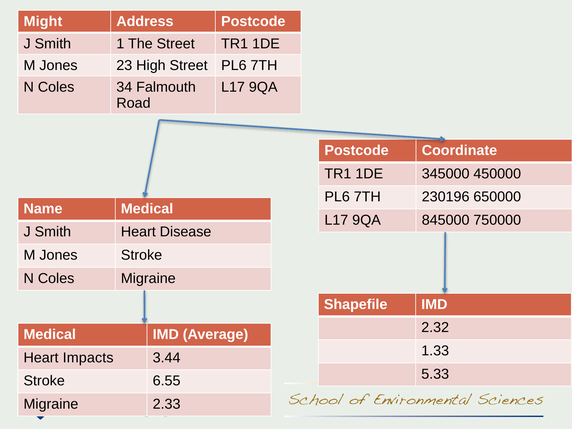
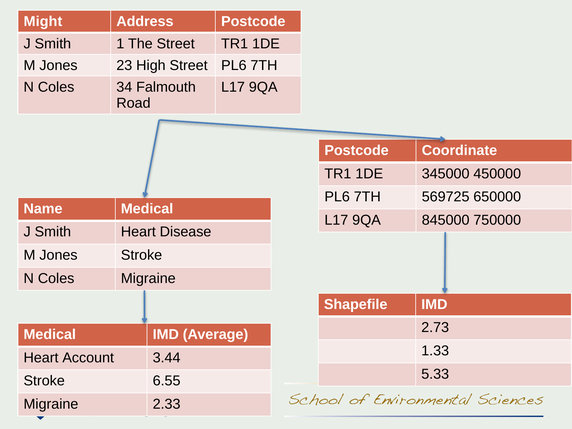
230196: 230196 -> 569725 (446, 197)
2.32: 2.32 -> 2.73 (435, 328)
Impacts: Impacts -> Account (88, 358)
